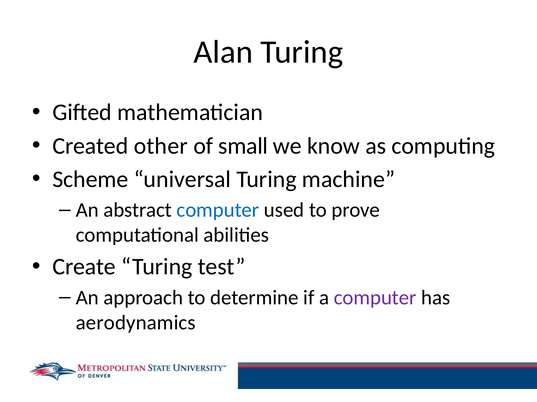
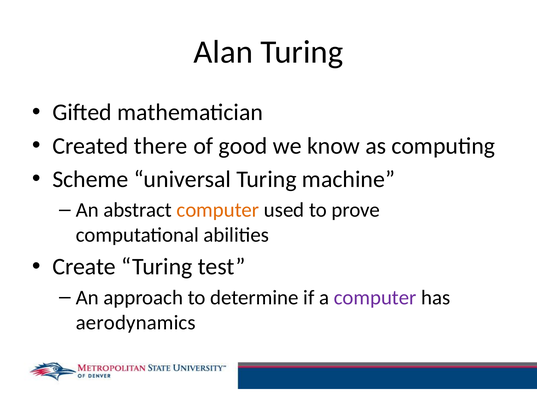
other: other -> there (161, 146)
small: small -> good (243, 146)
computer colour: blue -> orange (218, 210)
